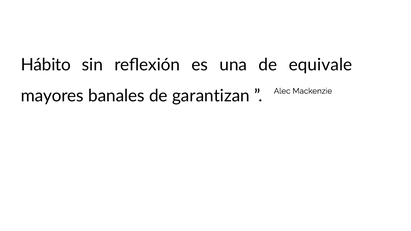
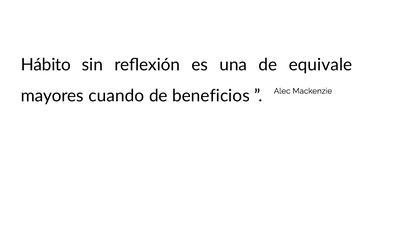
banales: banales -> cuando (116, 96)
garantizan: garantizan -> beneficios (211, 96)
